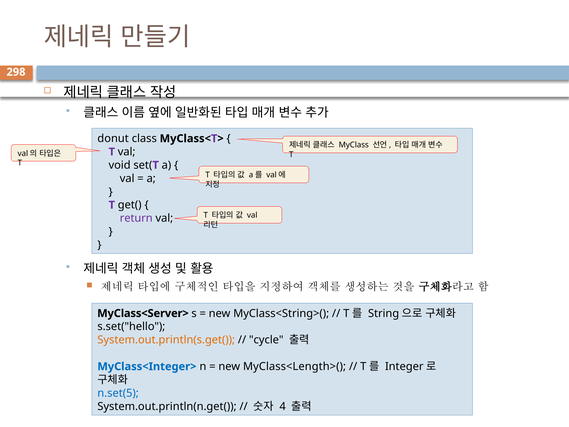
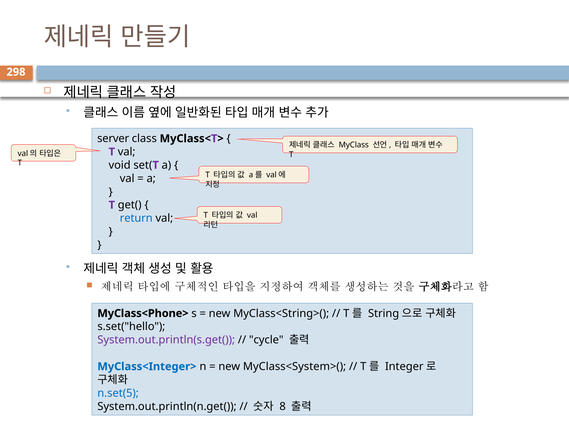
donut: donut -> server (113, 138)
return colour: purple -> blue (136, 218)
MyClass<Server>: MyClass<Server> -> MyClass<Phone> (143, 313)
System.out.println(s.get( colour: orange -> purple (166, 340)
MyClass<Length>(: MyClass<Length>( -> MyClass<System>( (295, 366)
4: 4 -> 8 (283, 406)
